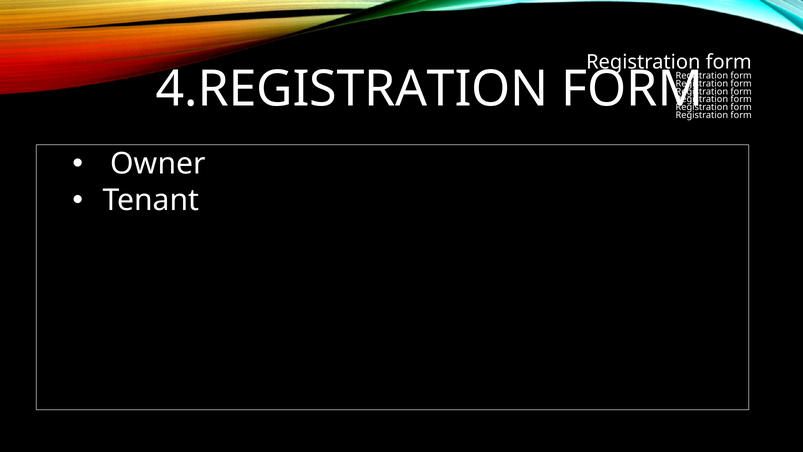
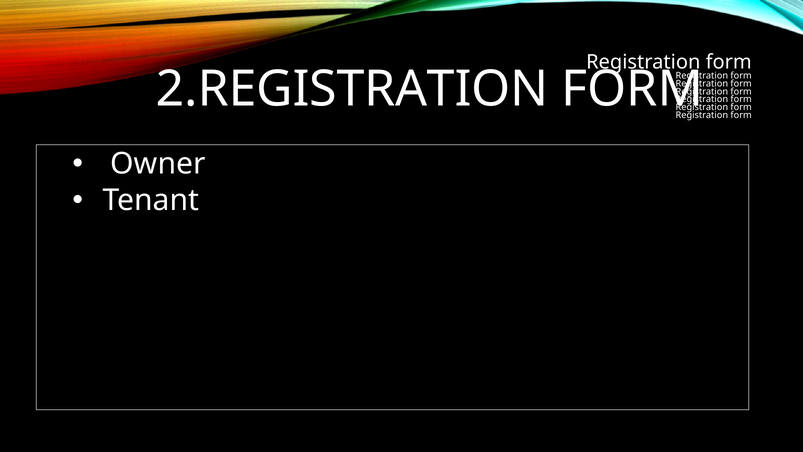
4.REGISTRATION: 4.REGISTRATION -> 2.REGISTRATION (352, 89)
